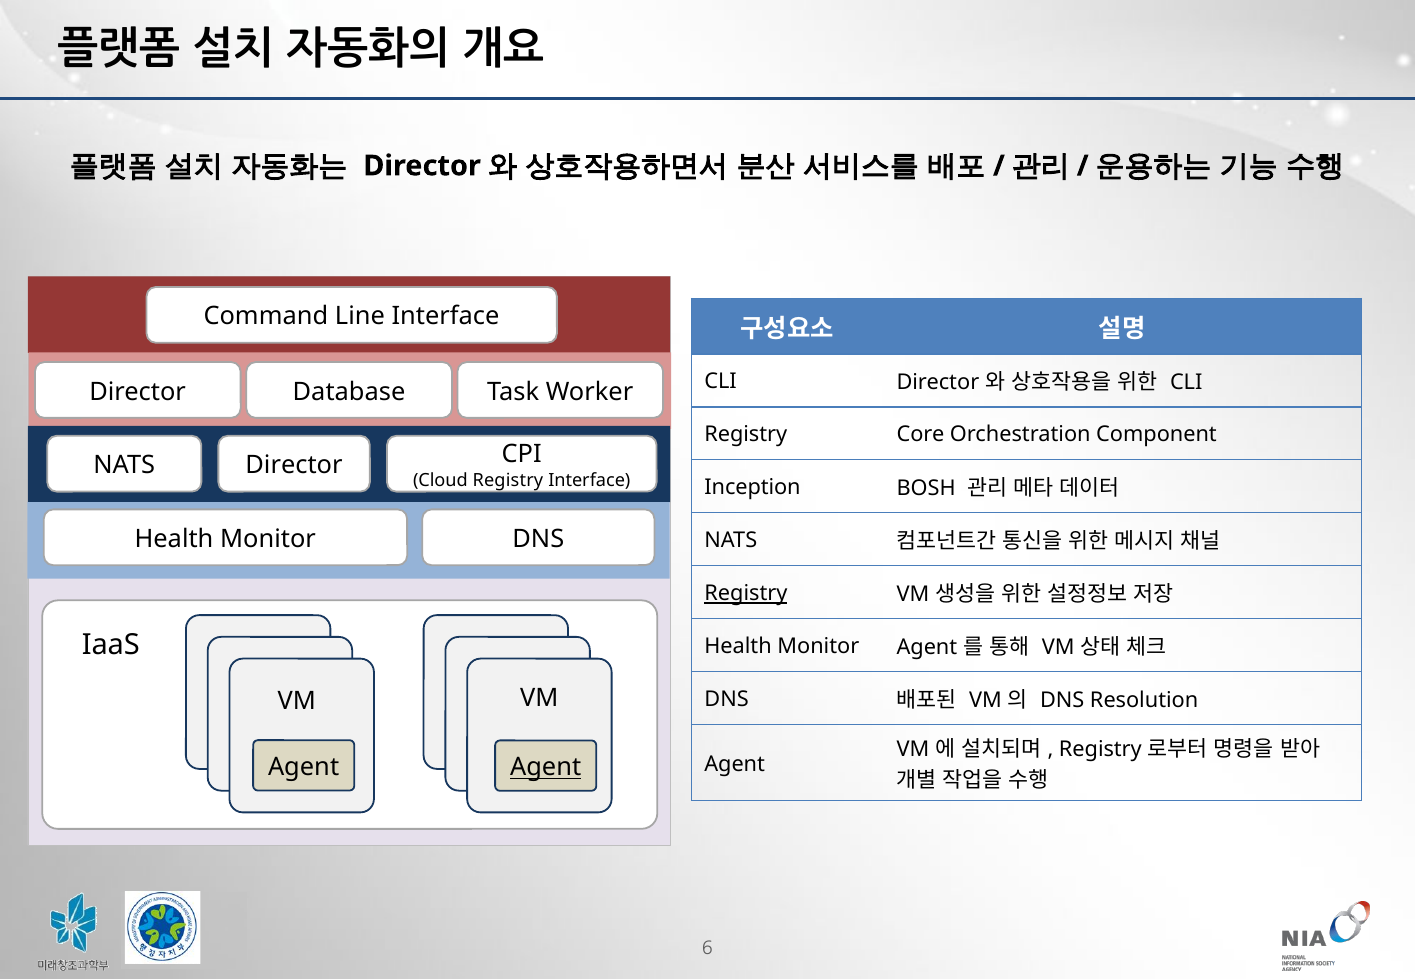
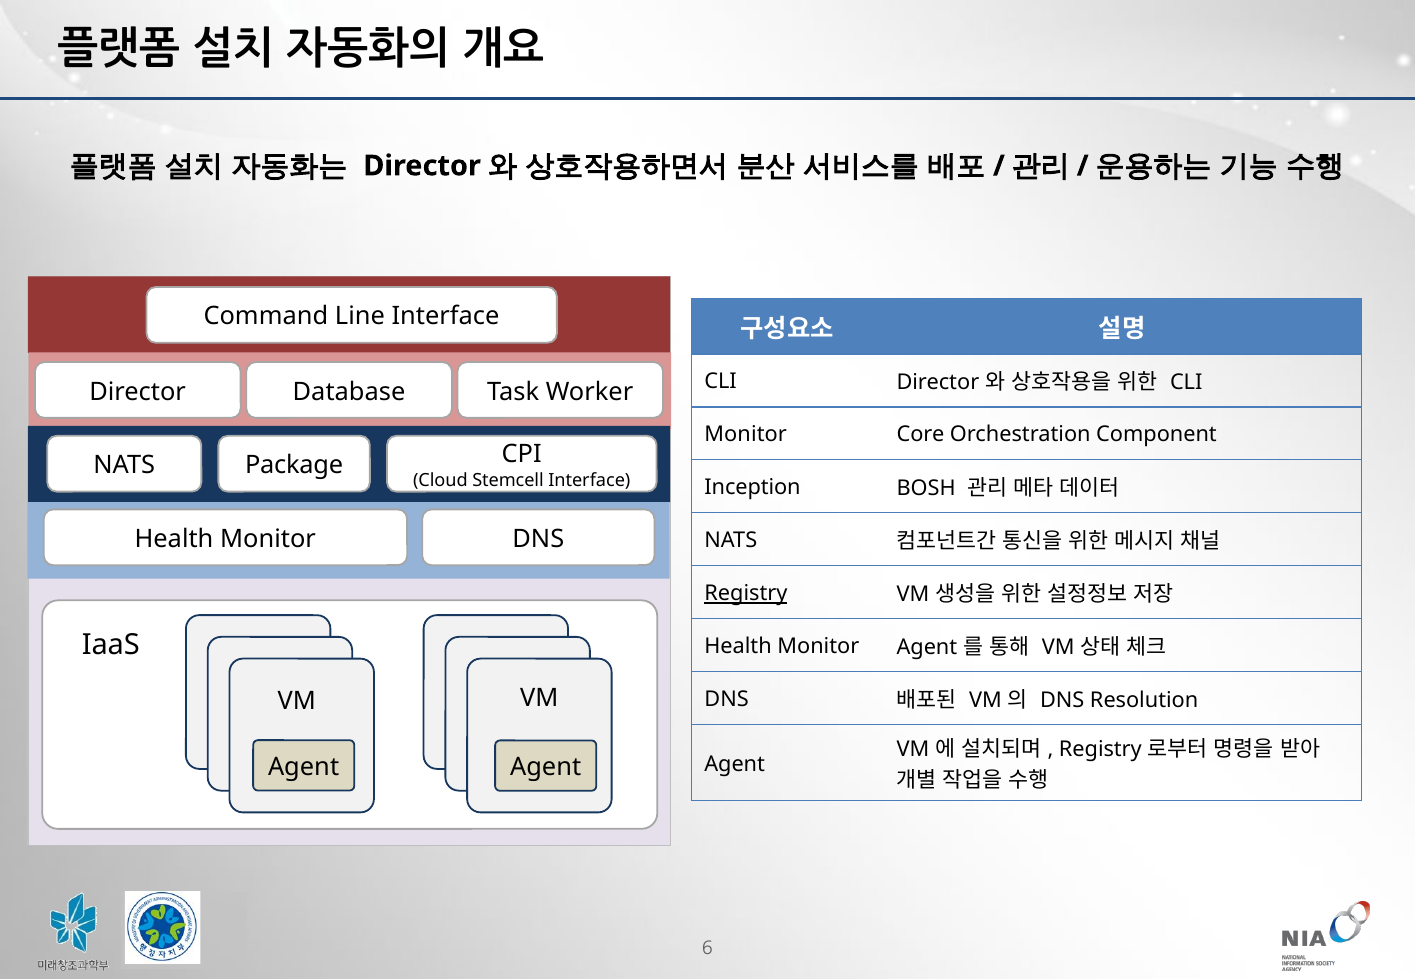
Registry: Registry -> Monitor (746, 435)
NATS Director: Director -> Package (294, 466)
Cloud Registry: Registry -> Stemcell (508, 480)
Agent underline: present -> none (546, 768)
